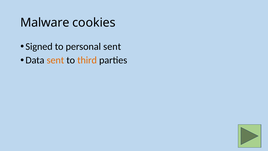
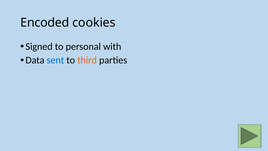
Malware: Malware -> Encoded (45, 23)
personal sent: sent -> with (112, 46)
sent colour: orange -> blue (55, 60)
